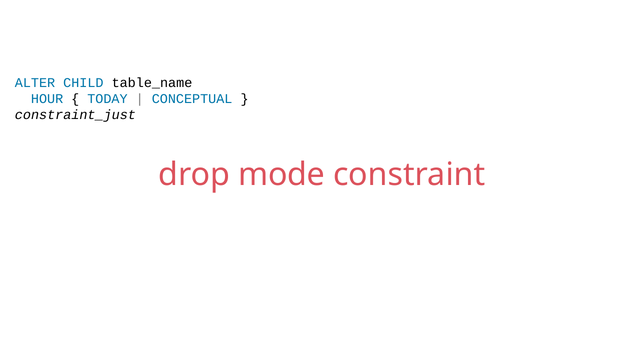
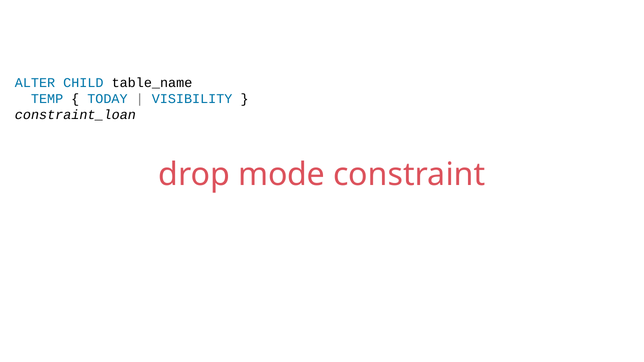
HOUR: HOUR -> TEMP (47, 99)
CONCEPTUAL: CONCEPTUAL -> VISIBILITY (192, 99)
constraint_just: constraint_just -> constraint_loan (75, 115)
